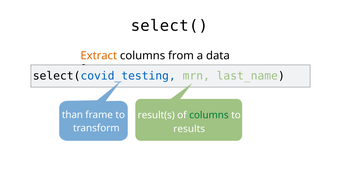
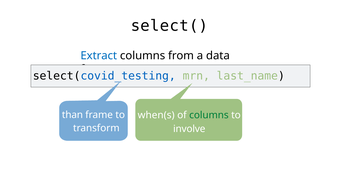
Extract colour: orange -> blue (99, 56)
result(s: result(s -> when(s (156, 115)
results: results -> involve (189, 129)
